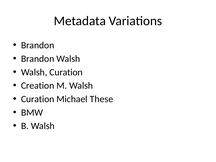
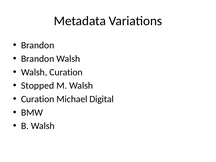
Creation: Creation -> Stopped (38, 86)
These: These -> Digital (102, 99)
